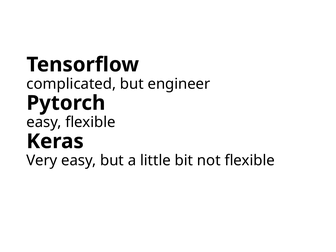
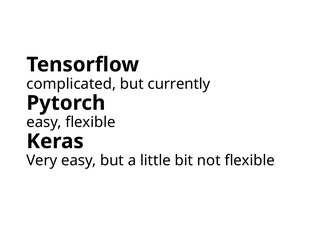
engineer: engineer -> currently (179, 84)
